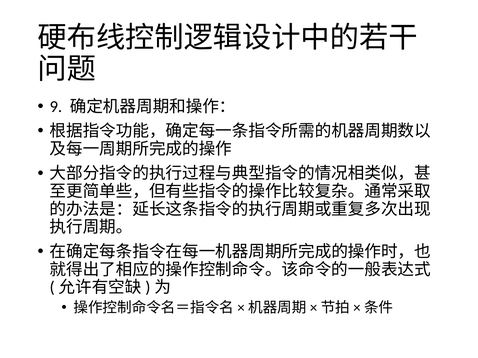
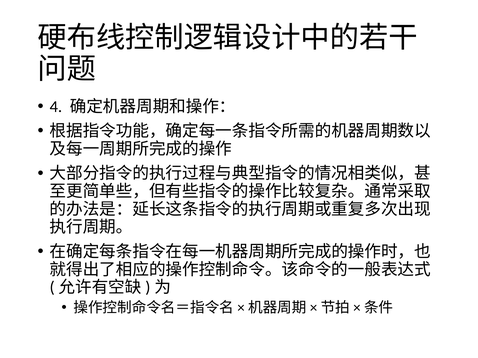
9: 9 -> 4 (56, 107)
